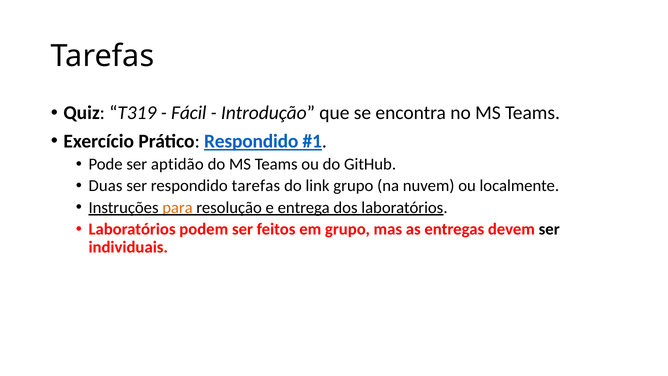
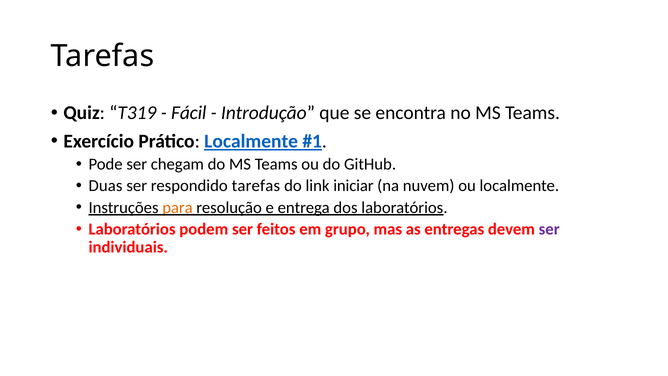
Prático Respondido: Respondido -> Localmente (251, 141)
aptidão: aptidão -> chegam (177, 164)
link grupo: grupo -> iniciar (353, 186)
ser colour: black -> purple (549, 229)
